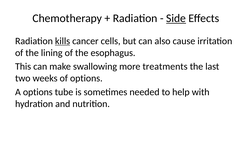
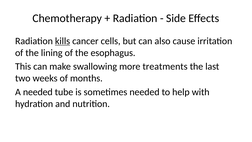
Side underline: present -> none (176, 18)
of options: options -> months (86, 78)
A options: options -> needed (38, 92)
